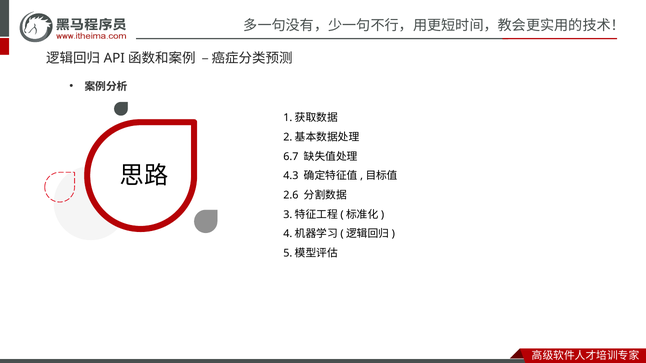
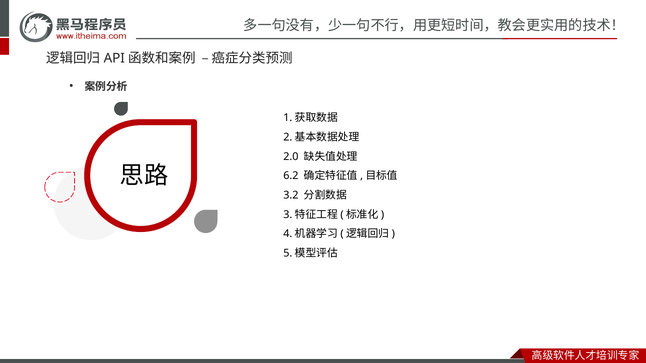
6.7: 6.7 -> 2.0 (291, 157)
4.3: 4.3 -> 6.2 (291, 176)
2.6: 2.6 -> 3.2 (291, 195)
